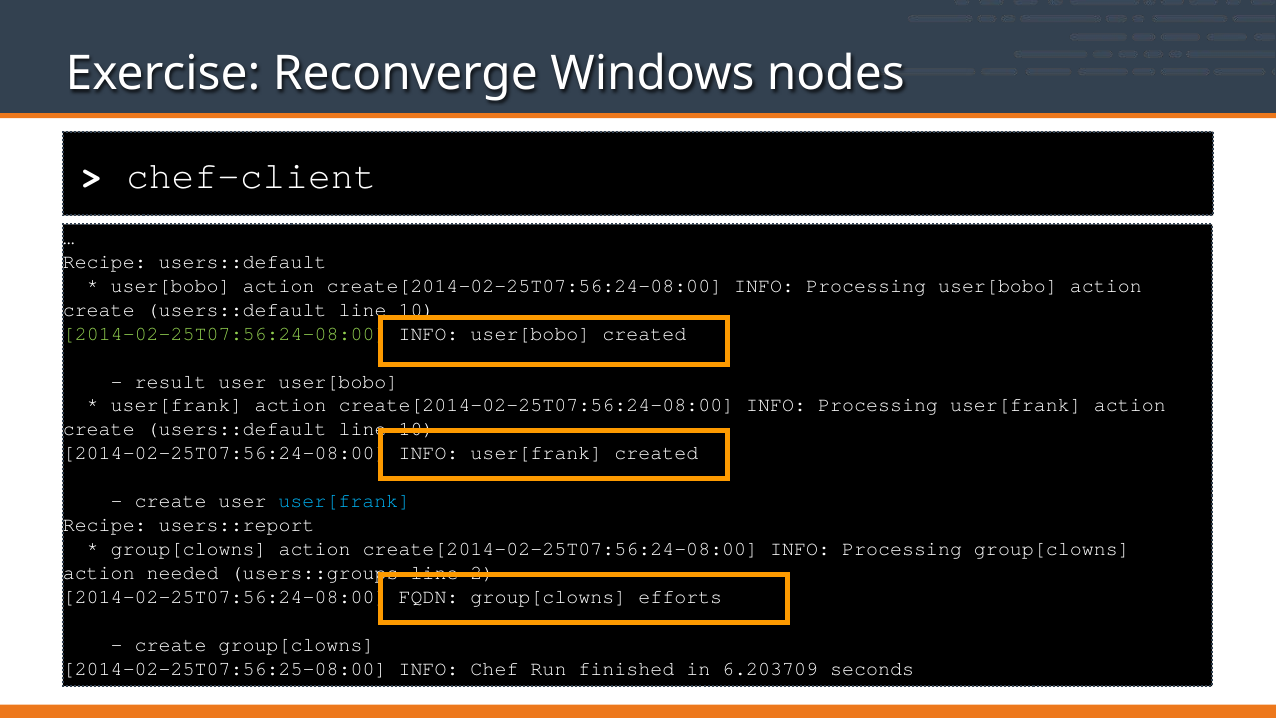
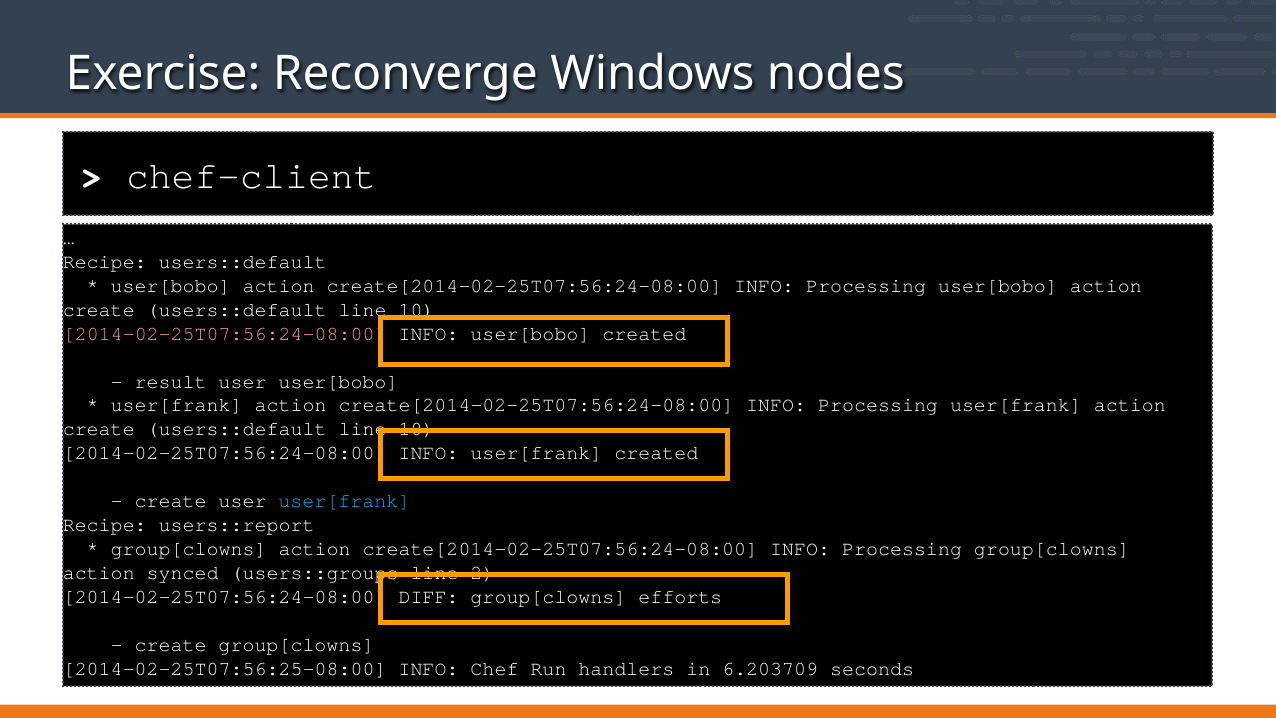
2014-02-25T07:56:24-08:00 colour: light green -> pink (225, 333)
needed: needed -> synced (183, 573)
FQDN: FQDN -> DIFF (429, 597)
finished: finished -> handlers (626, 668)
